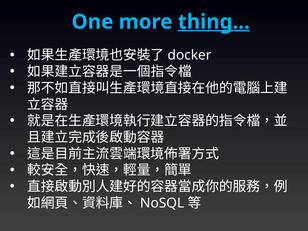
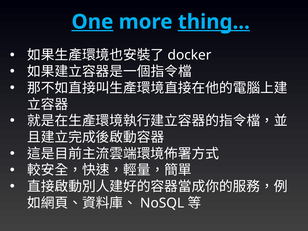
One underline: none -> present (92, 22)
